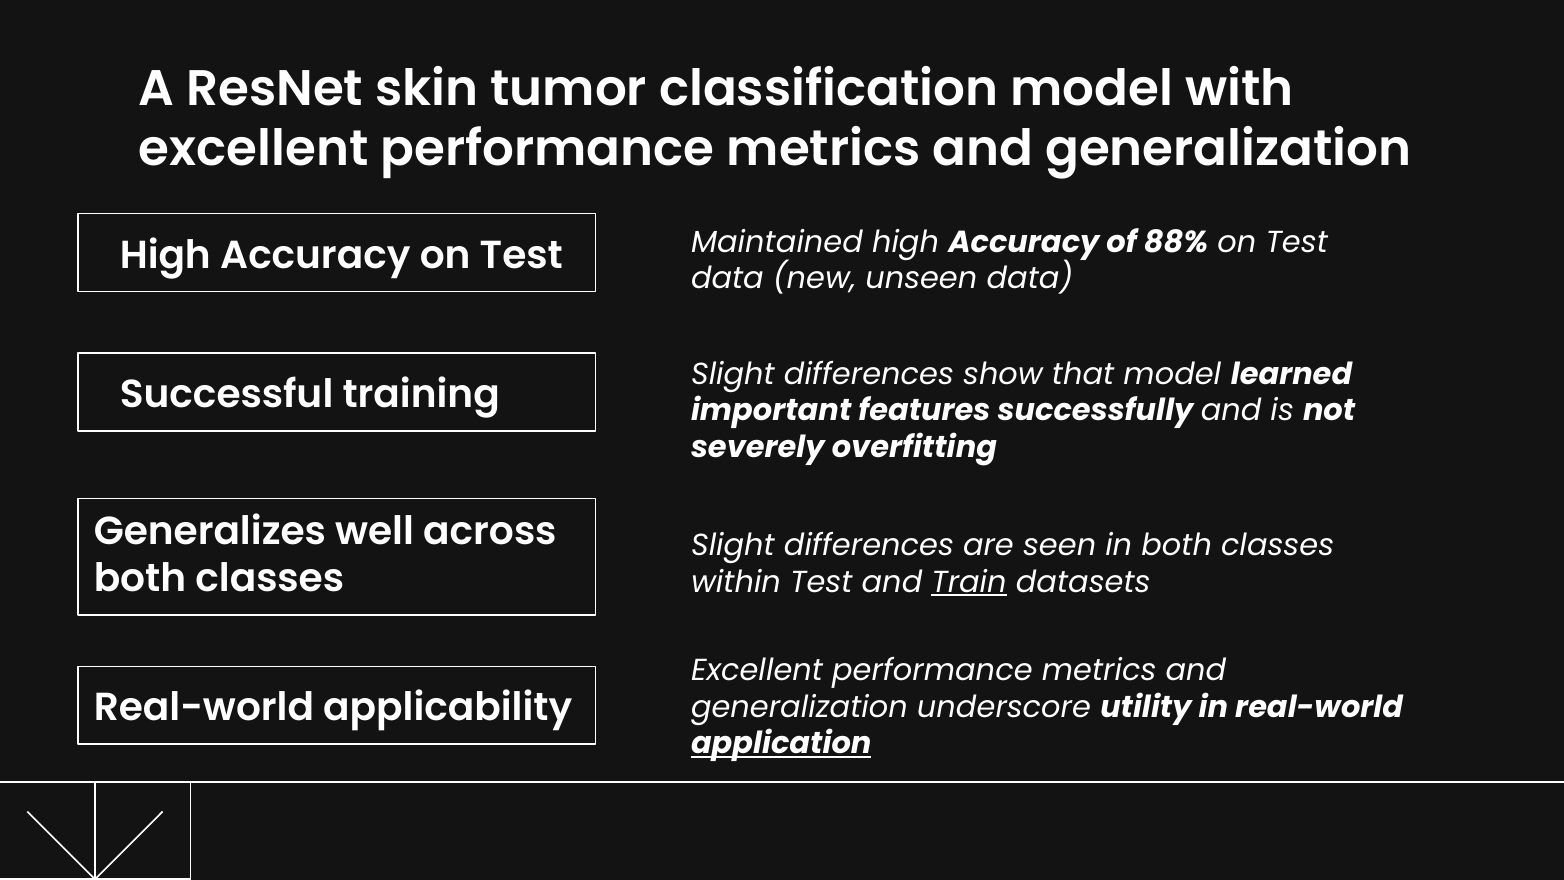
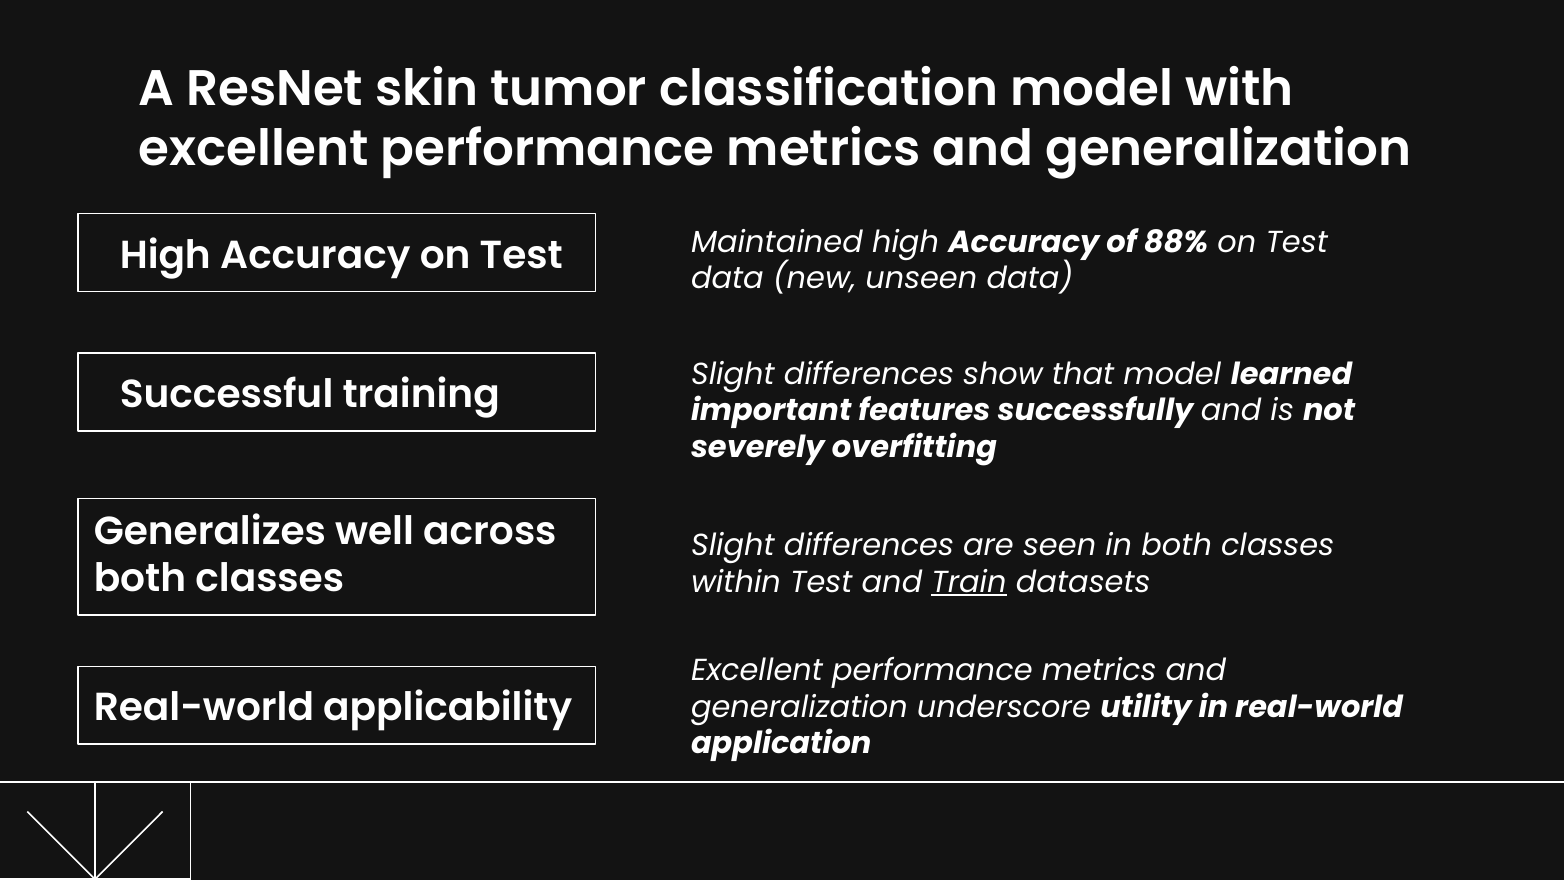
application underline: present -> none (781, 744)
